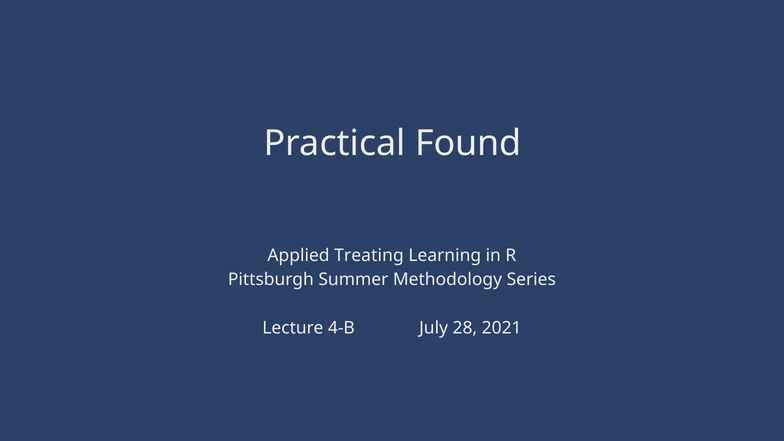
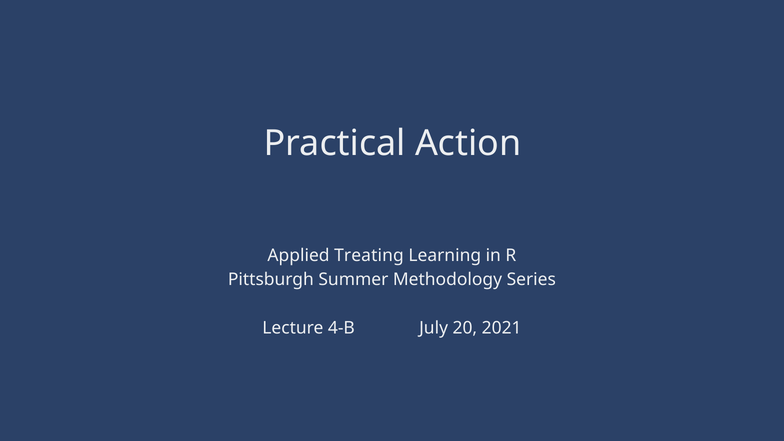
Found: Found -> Action (468, 143)
28: 28 -> 20 (465, 328)
